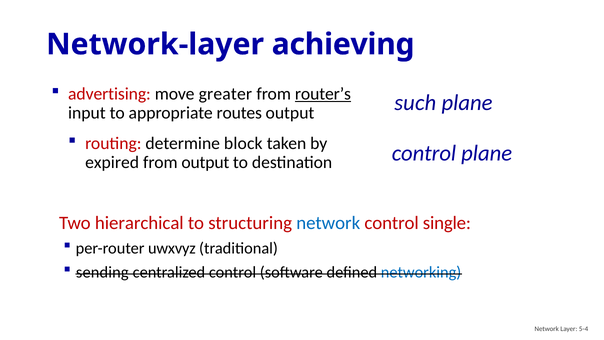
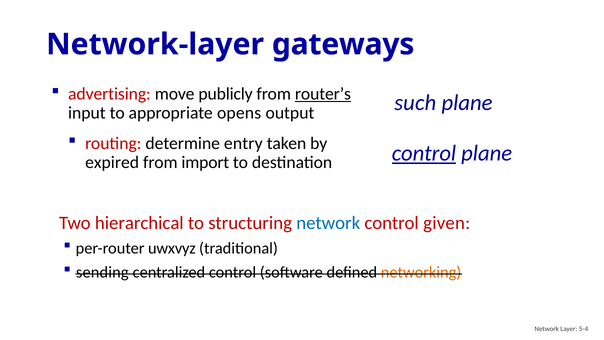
achieving: achieving -> gateways (343, 44)
greater: greater -> publicly (226, 94)
routes: routes -> opens (239, 113)
block: block -> entry (243, 143)
control underline: none -> present (424, 153)
from output: output -> import (205, 163)
single: single -> given (447, 223)
networking colour: blue -> orange (421, 272)
